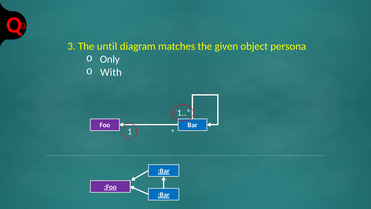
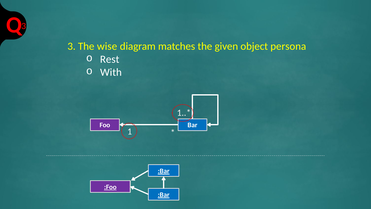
until: until -> wise (107, 46)
Only: Only -> Rest (110, 59)
